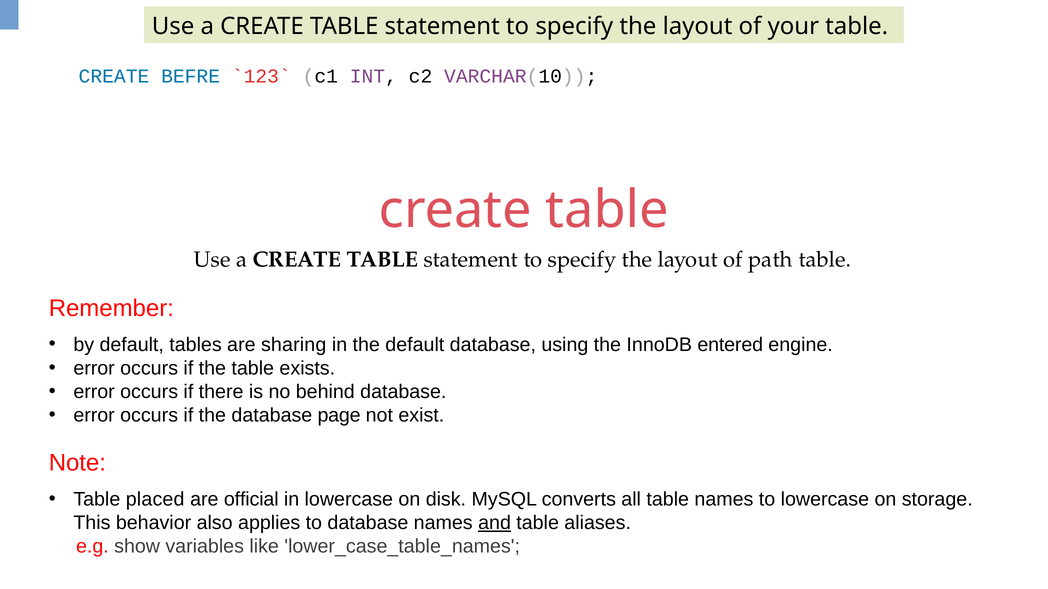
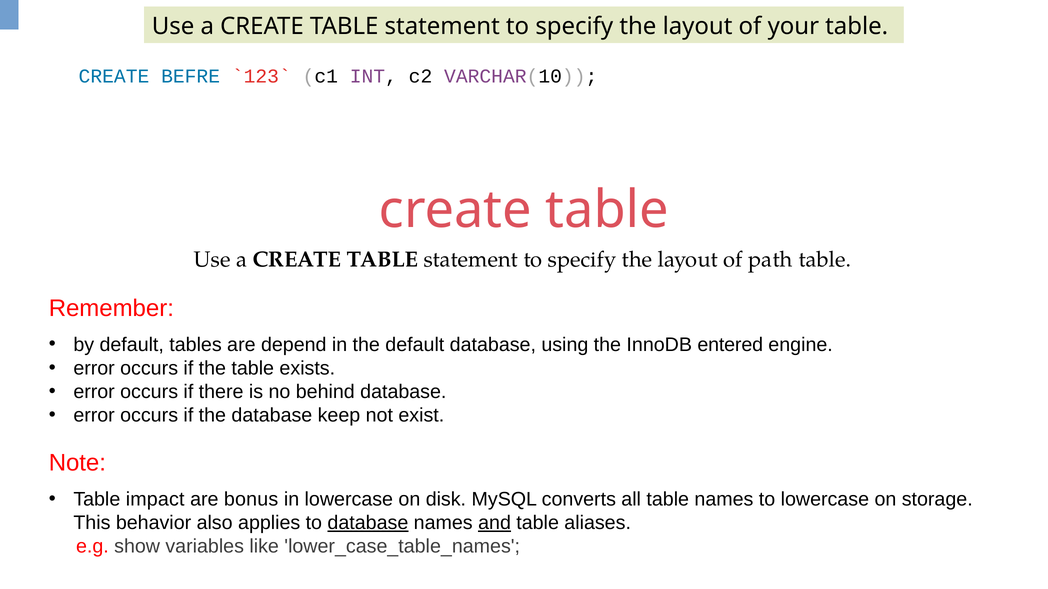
sharing: sharing -> depend (294, 345)
page: page -> keep (339, 416)
placed: placed -> impact (155, 500)
official: official -> bonus (251, 500)
database underline: none -> present (368, 523)
